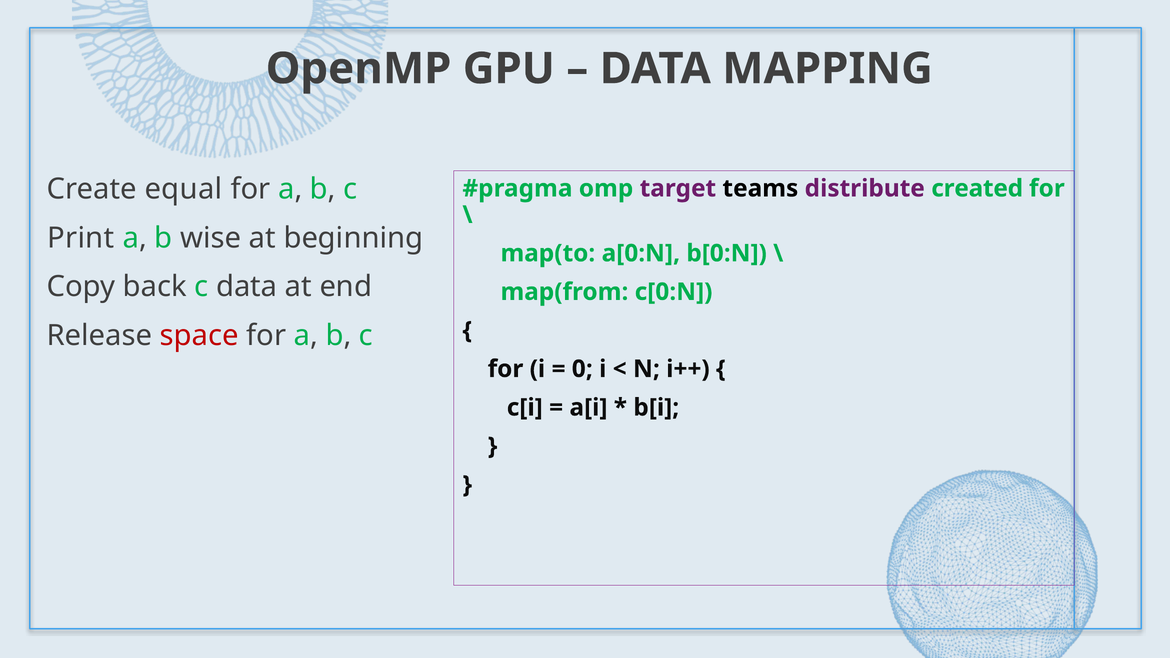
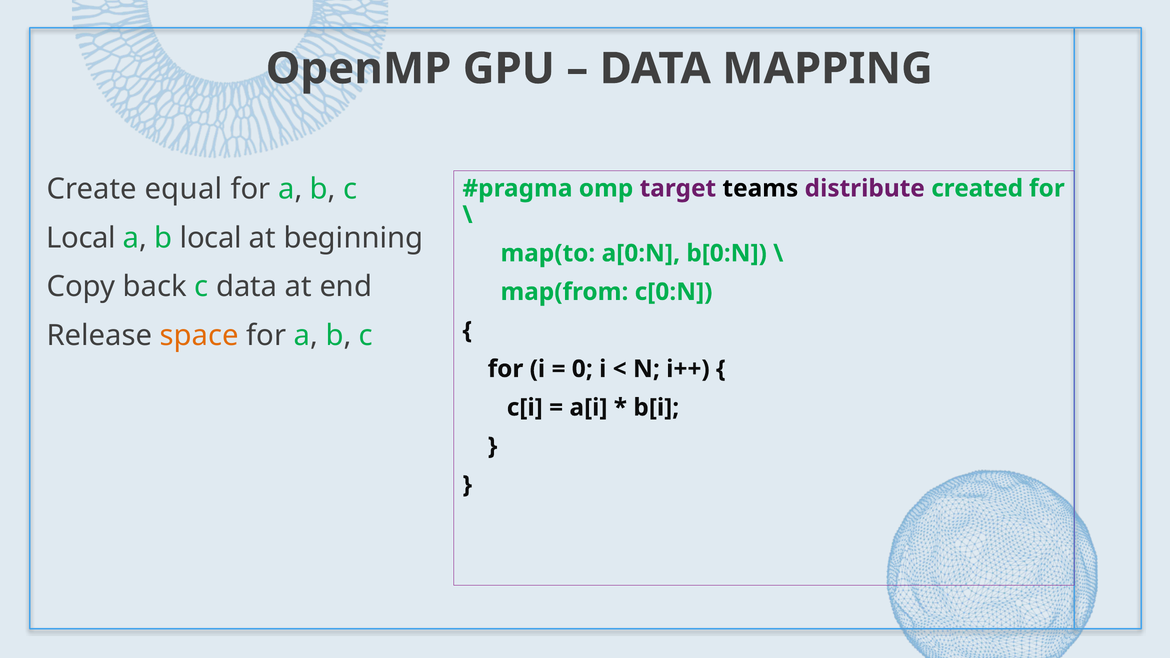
Print: Print -> Local (81, 238)
b wise: wise -> local (211, 238)
space colour: red -> orange (199, 336)
